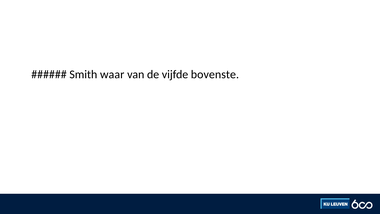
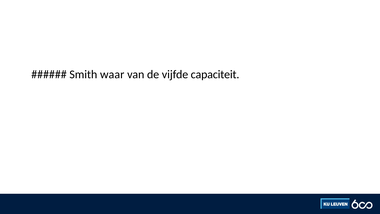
bovenste: bovenste -> capaciteit (215, 74)
